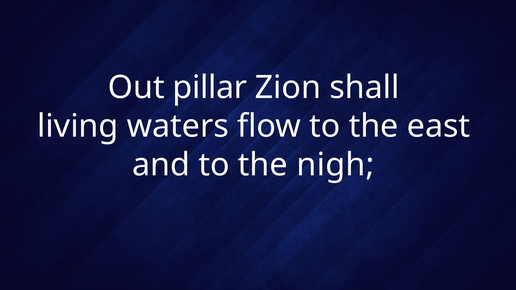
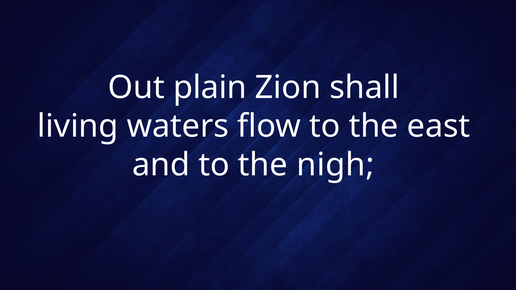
pillar: pillar -> plain (210, 88)
